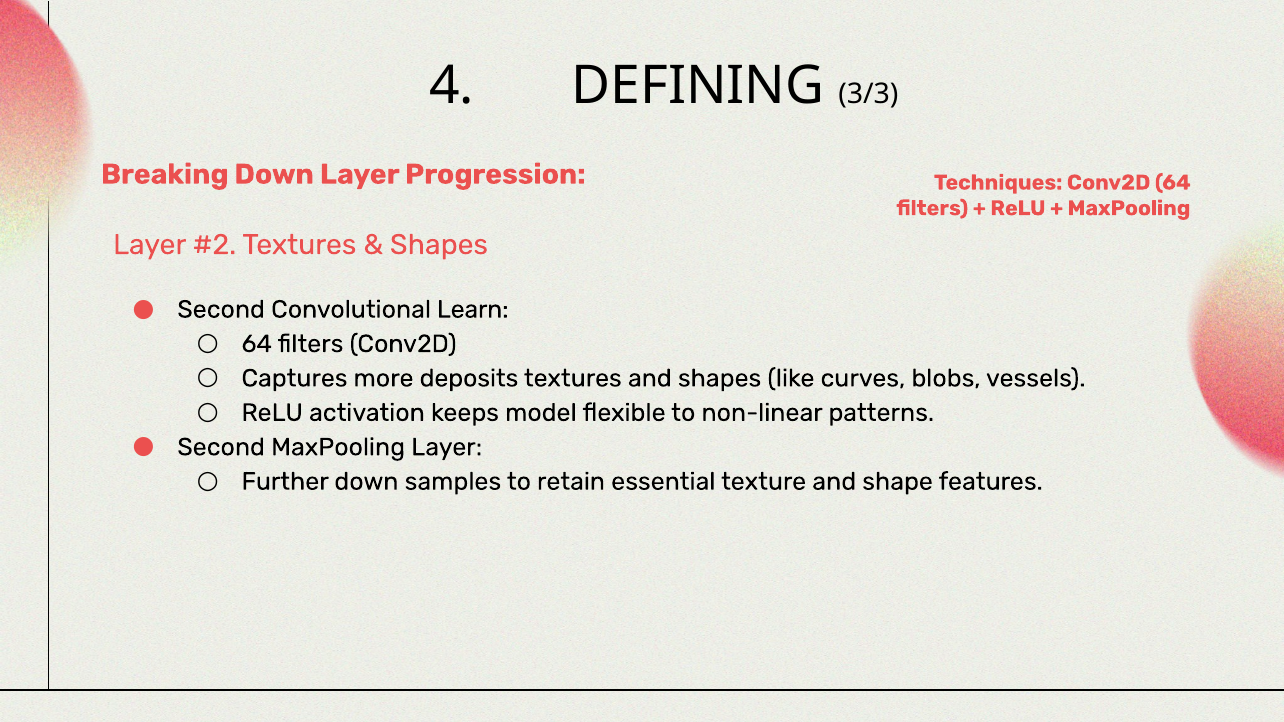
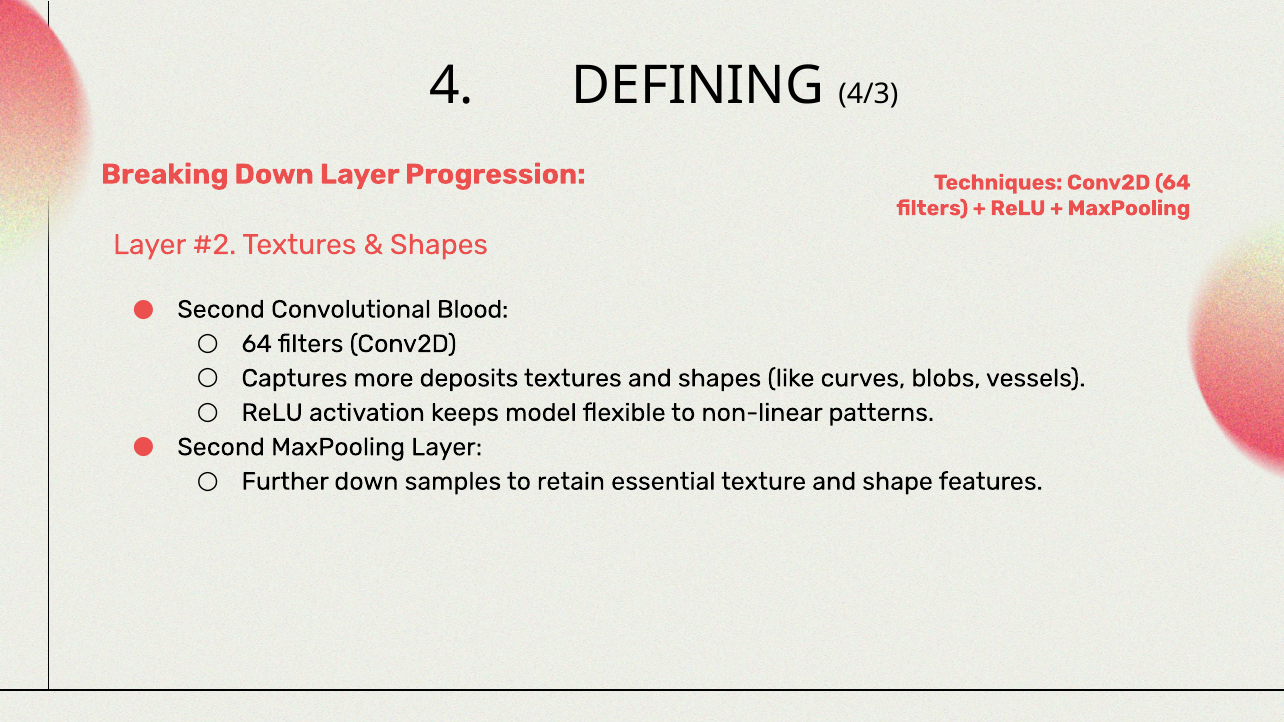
3/3: 3/3 -> 4/3 (868, 94)
Learn: Learn -> Blood (473, 310)
